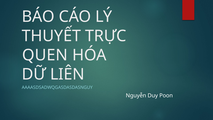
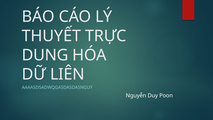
QUEN: QUEN -> DUNG (45, 55)
